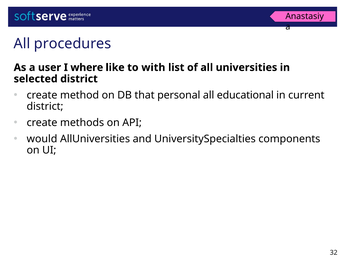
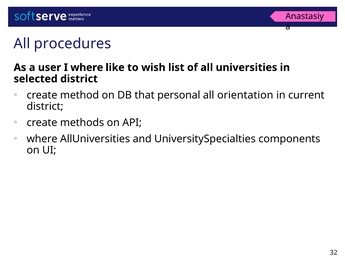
with: with -> wish (153, 67)
educational: educational -> orientation (245, 95)
would: would -> where (42, 139)
